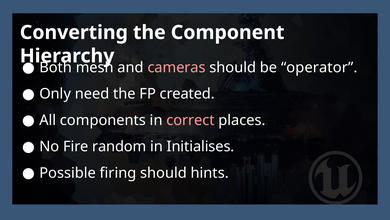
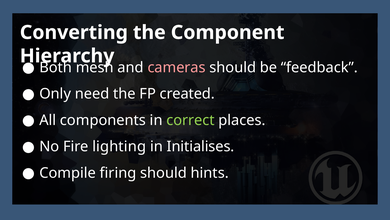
operator: operator -> feedback (319, 67)
correct colour: pink -> light green (190, 120)
random: random -> lighting (119, 146)
Possible: Possible -> Compile (68, 173)
